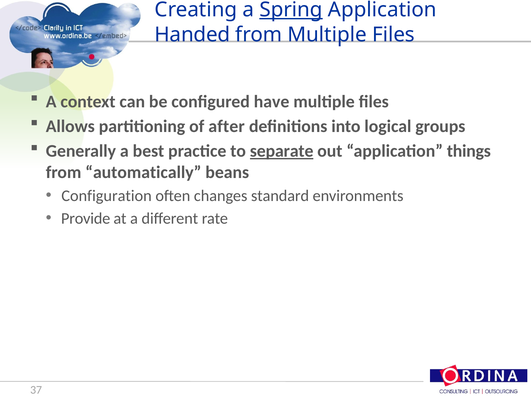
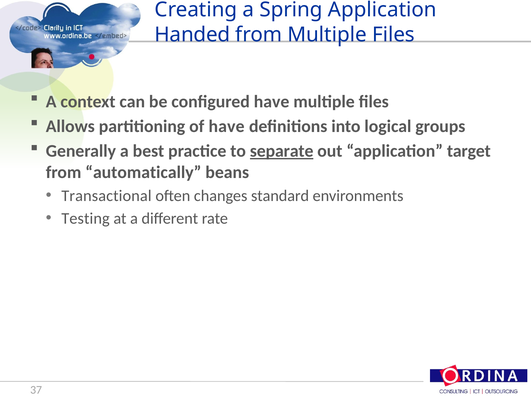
Spring underline: present -> none (291, 10)
of after: after -> have (227, 126)
things: things -> target (469, 151)
Configuration: Configuration -> Transactional (106, 196)
Provide: Provide -> Testing (86, 219)
